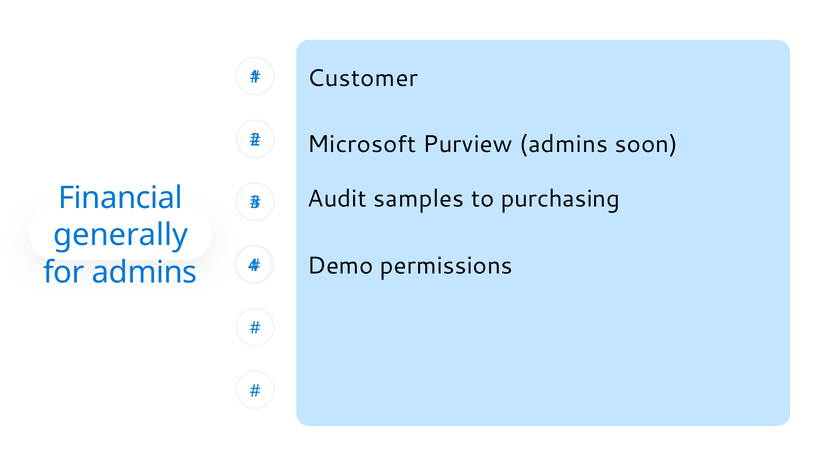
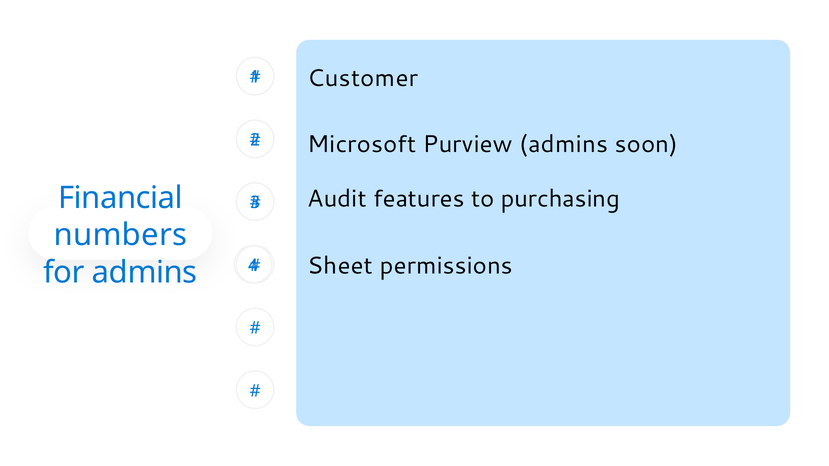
samples: samples -> features (419, 199)
generally: generally -> numbers (120, 235)
Demo: Demo -> Sheet (340, 266)
